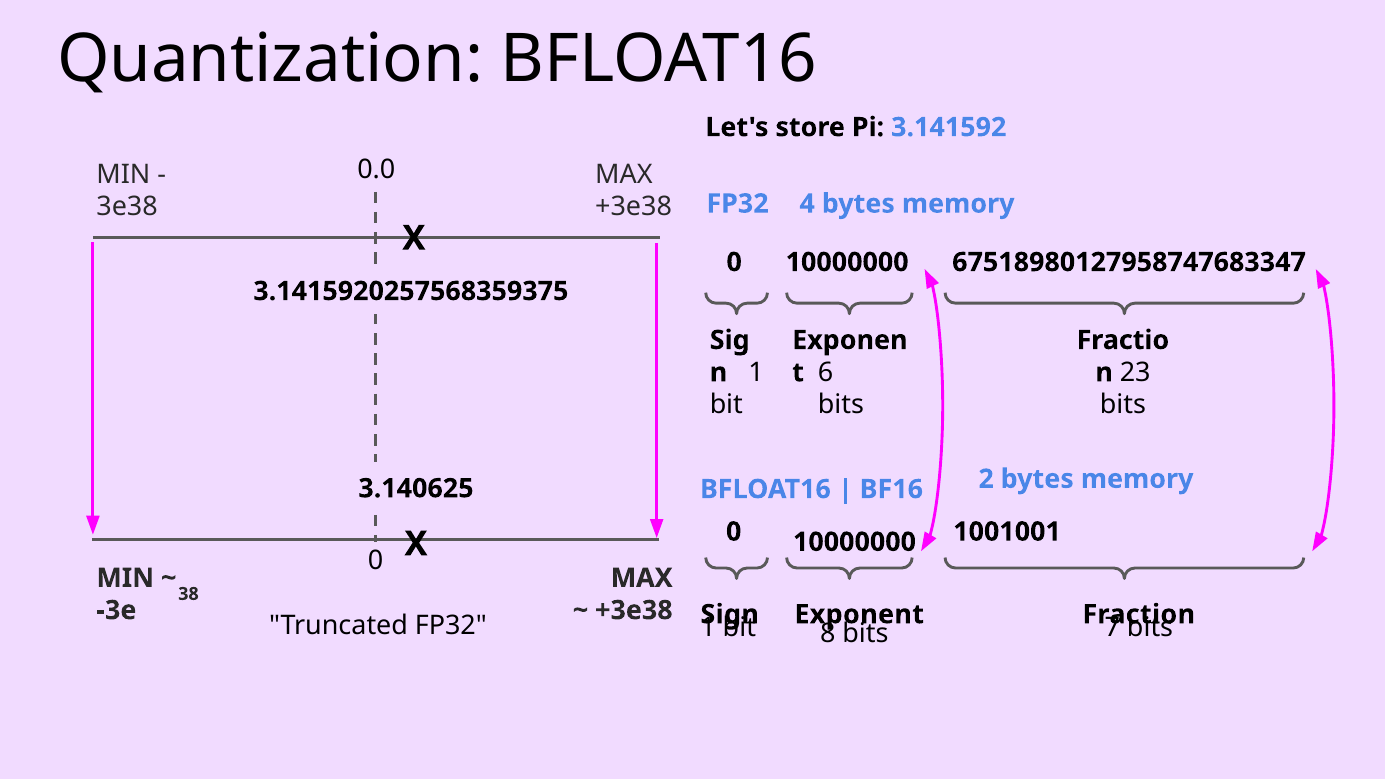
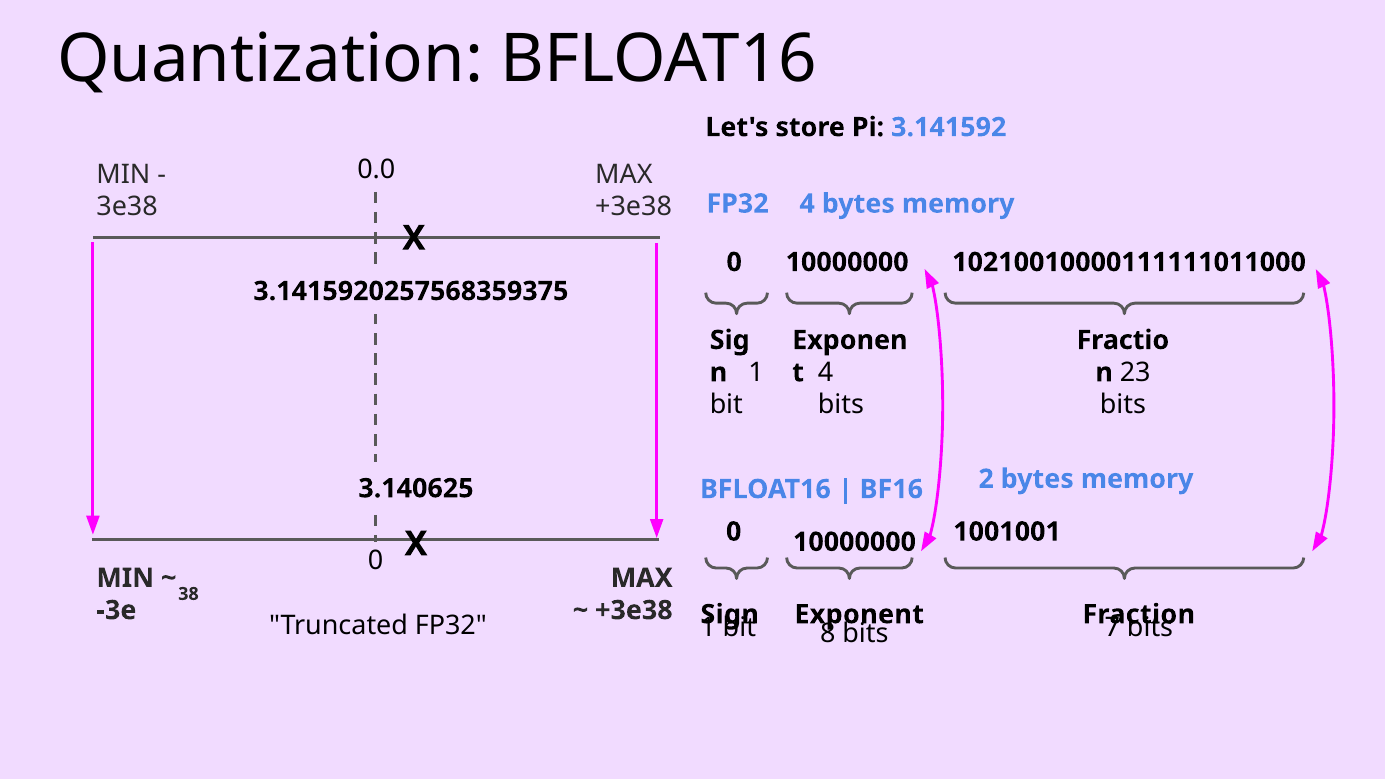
67518980127958747683347: 67518980127958747683347 -> 10210010000111111011000 (1129, 262)
6: 6 -> 4 (826, 373)
